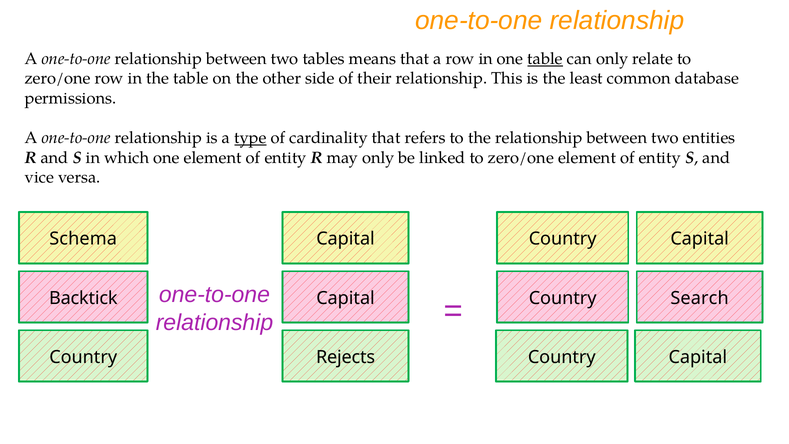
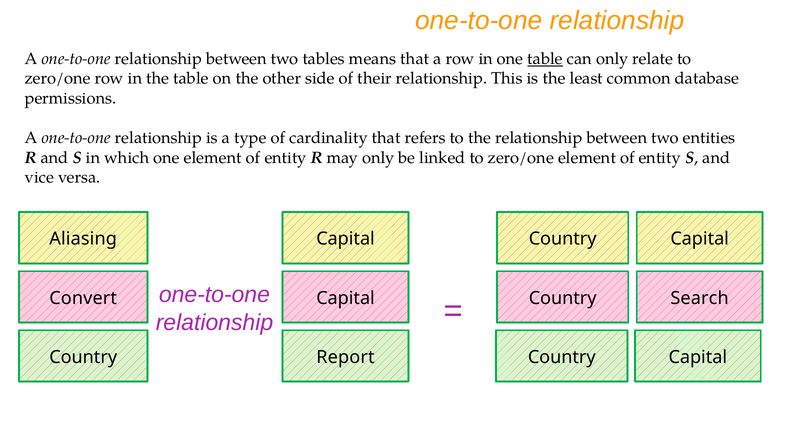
type underline: present -> none (250, 138)
Schema: Schema -> Aliasing (83, 239)
Backtick: Backtick -> Convert (83, 298)
Rejects: Rejects -> Report (345, 357)
